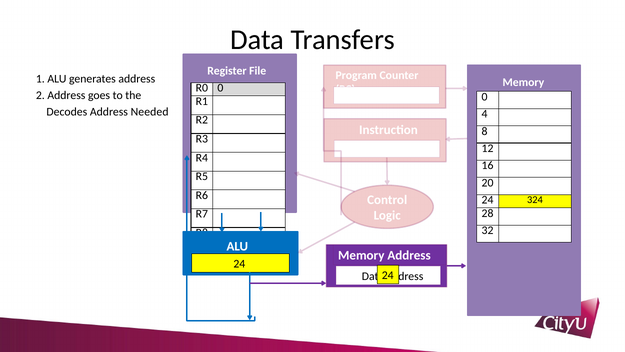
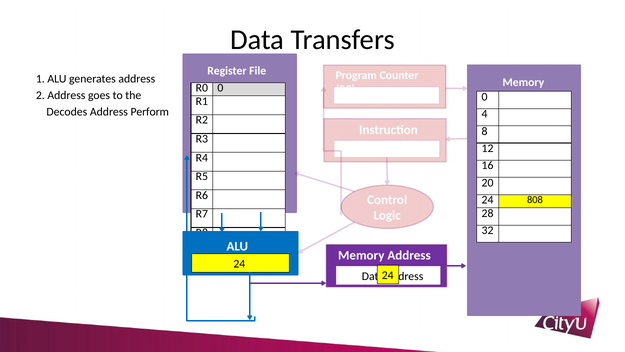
Needed: Needed -> Perform (150, 112)
324: 324 -> 808 (535, 199)
